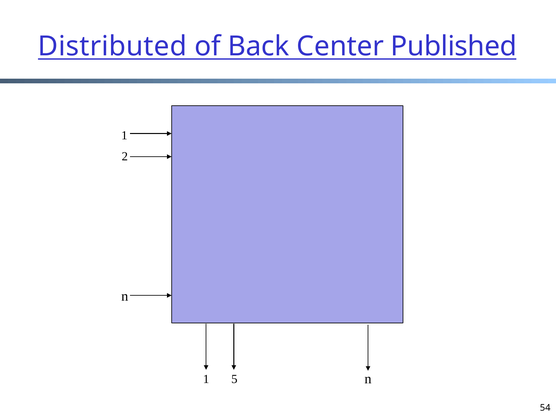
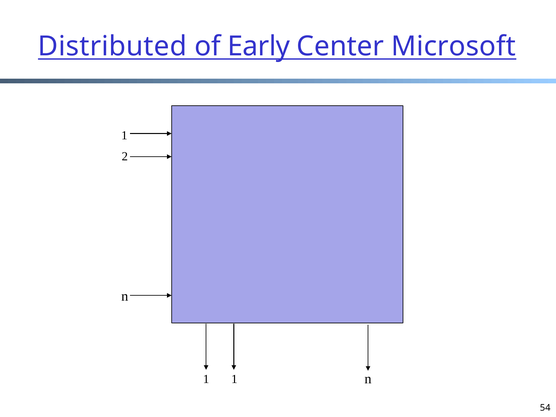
Back: Back -> Early (259, 46)
Published: Published -> Microsoft (454, 46)
1 5: 5 -> 1 (234, 379)
